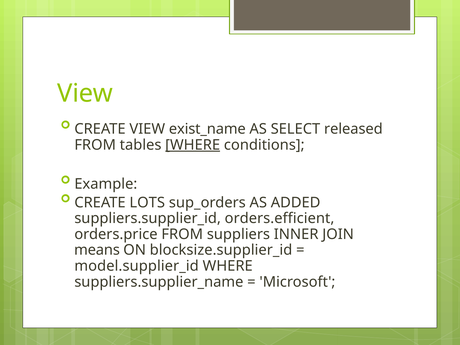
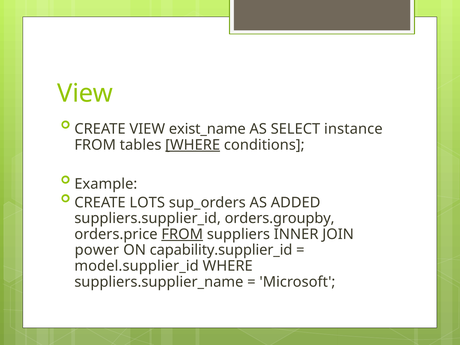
released: released -> instance (353, 129)
orders.efficient: orders.efficient -> orders.groupby (280, 218)
FROM underline: none -> present (182, 234)
means: means -> power (97, 250)
blocksize.supplier_id: blocksize.supplier_id -> capability.supplier_id (221, 250)
